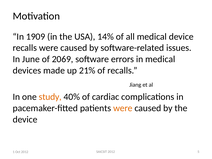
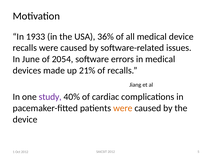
1909: 1909 -> 1933 (36, 37)
14%: 14% -> 36% (106, 37)
2069: 2069 -> 2054 (63, 59)
study colour: orange -> purple (50, 97)
